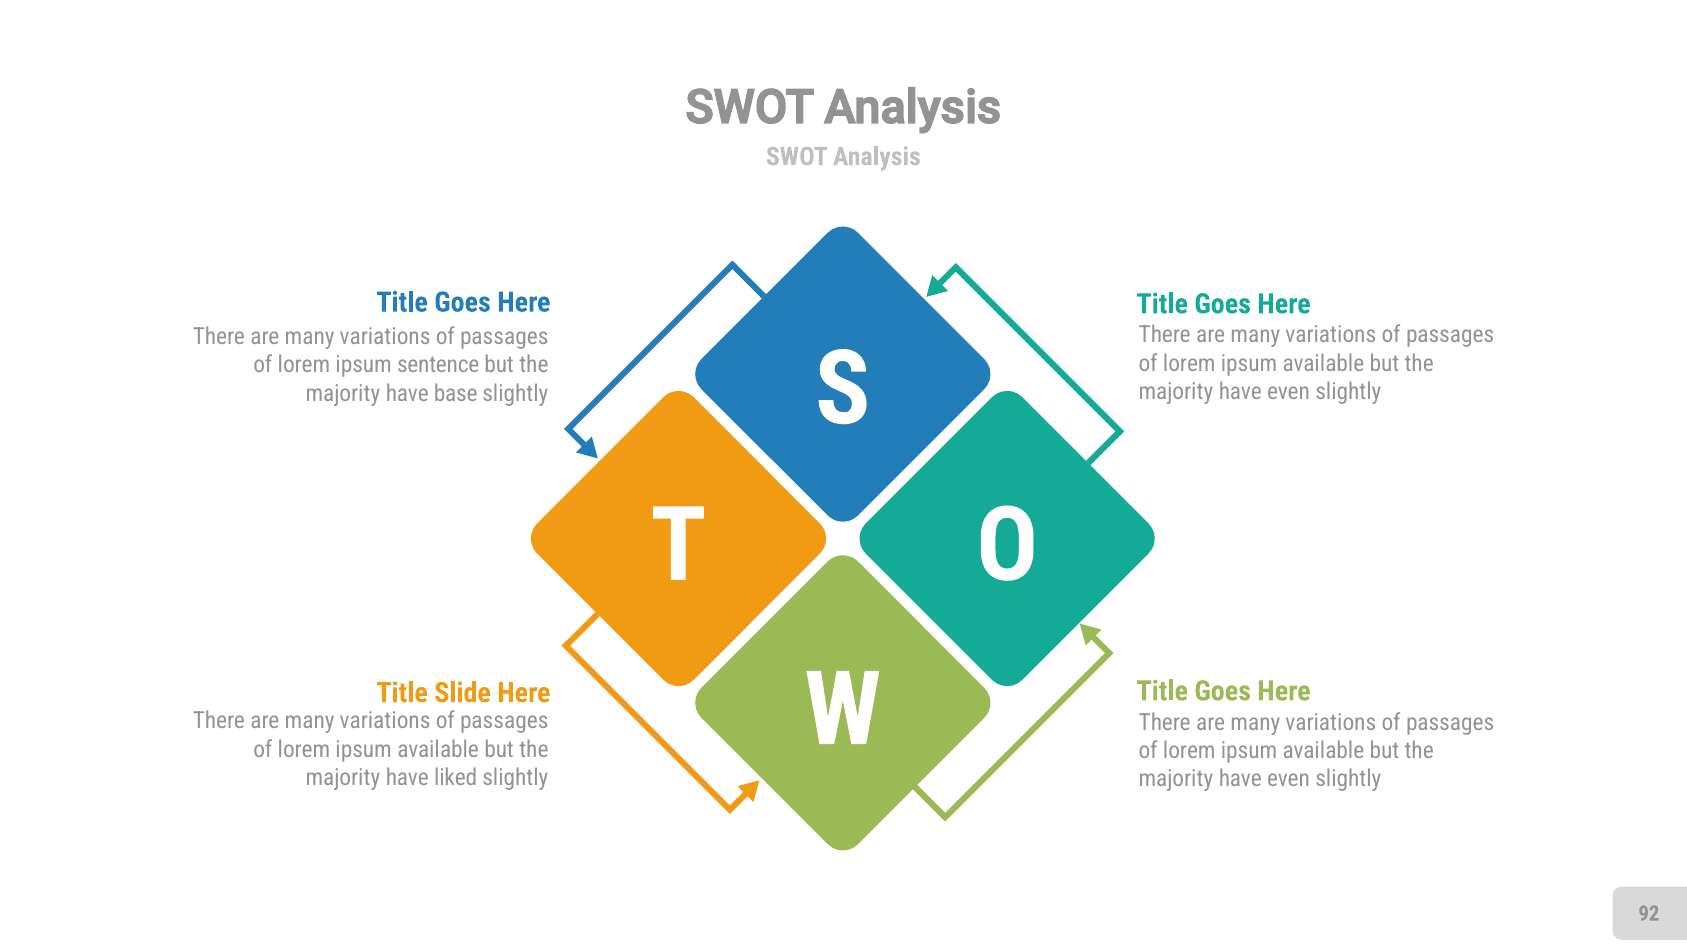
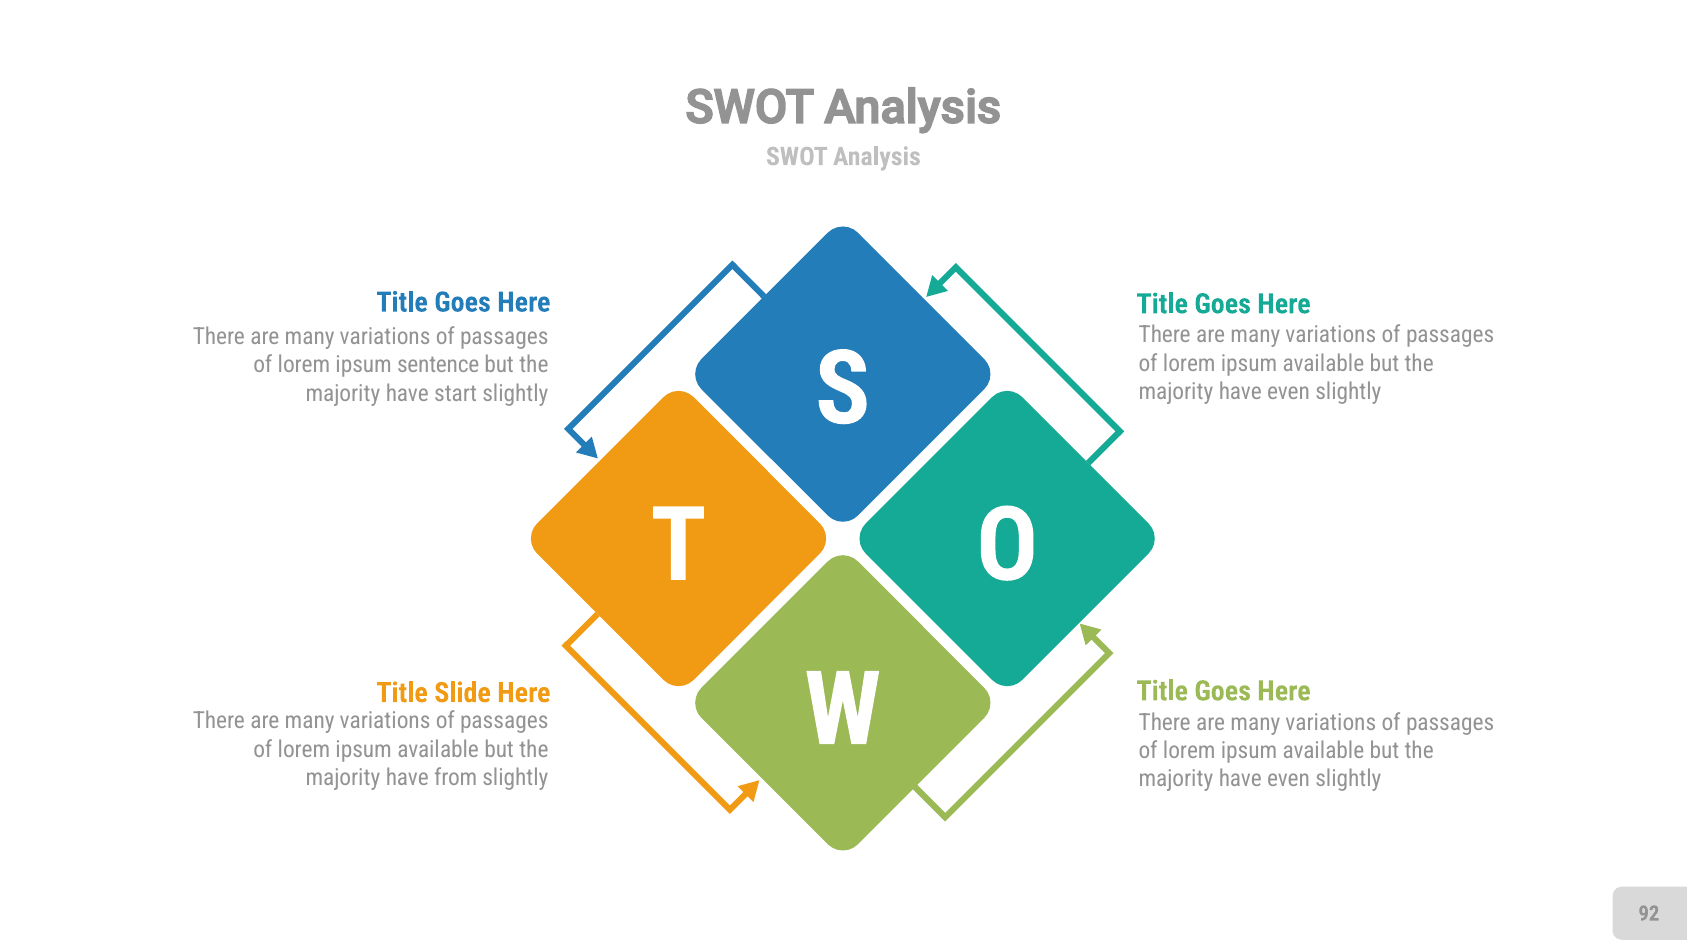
base: base -> start (456, 393)
liked: liked -> from (456, 777)
